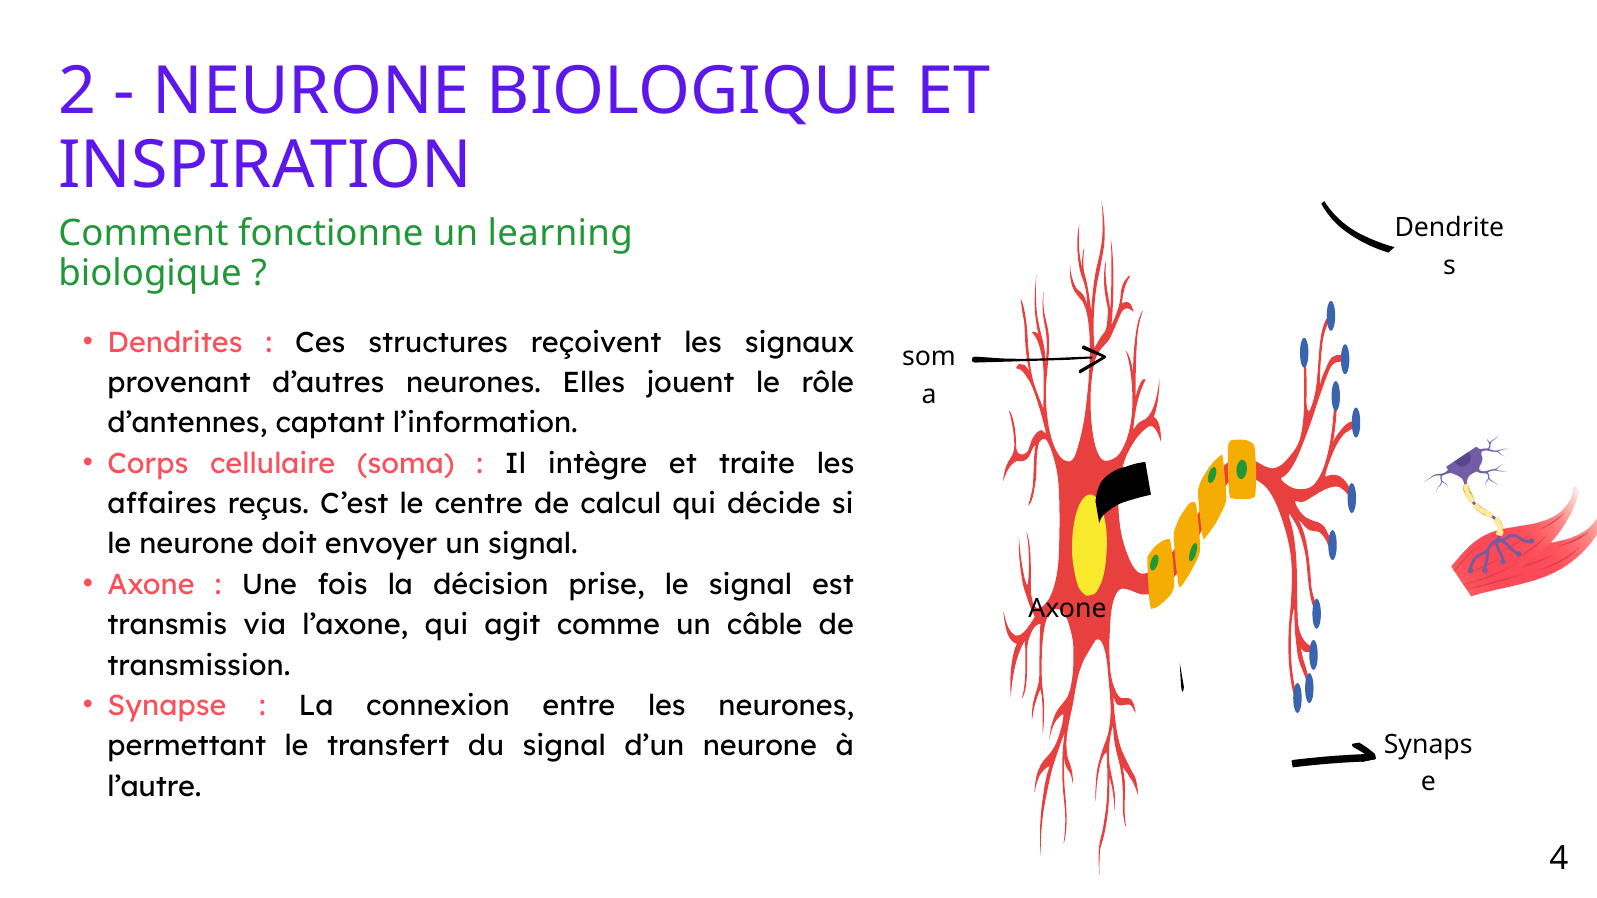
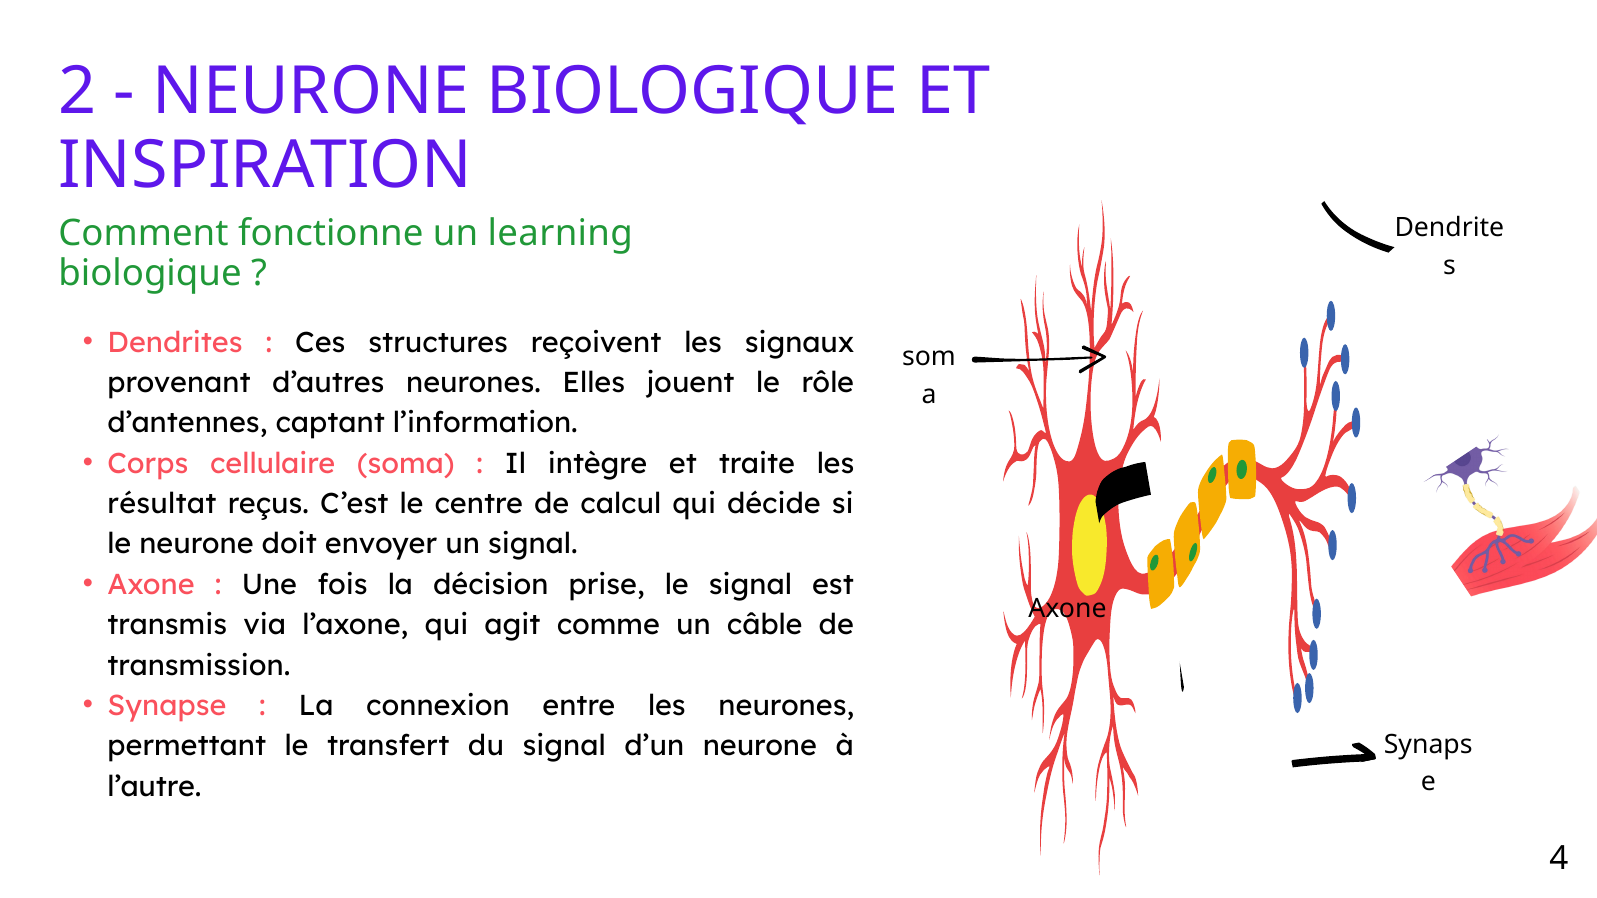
affaires: affaires -> résultat (162, 504)
